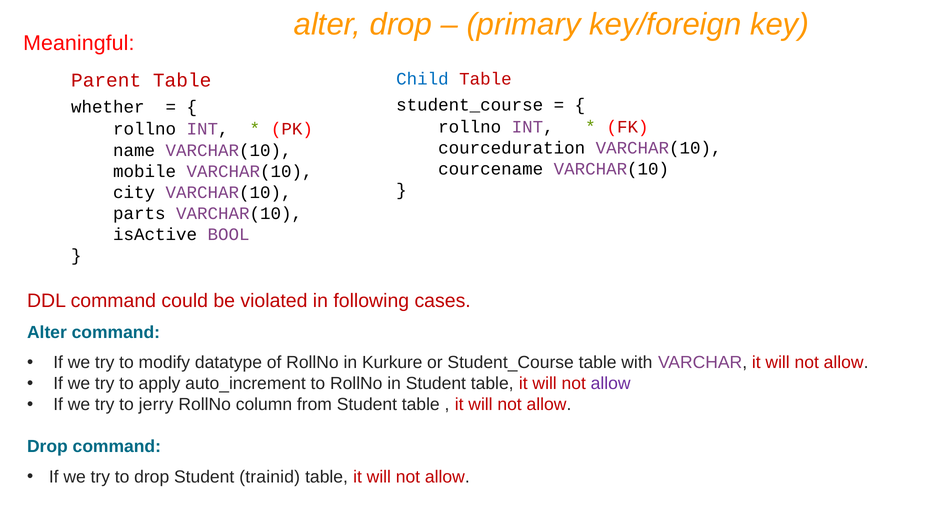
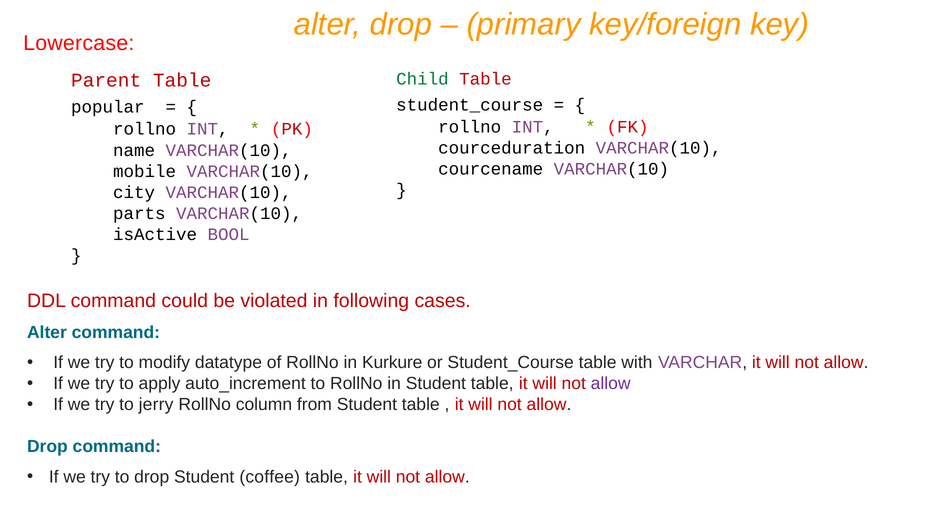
Meaningful: Meaningful -> Lowercase (79, 43)
Child colour: blue -> green (422, 79)
whether: whether -> popular (108, 107)
trainid: trainid -> coffee (270, 477)
